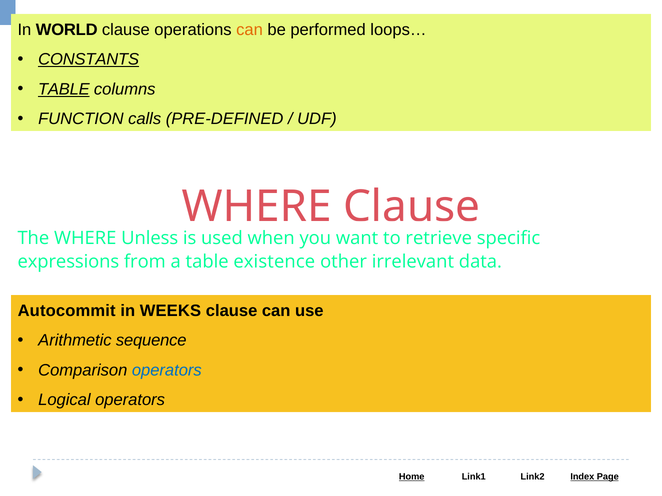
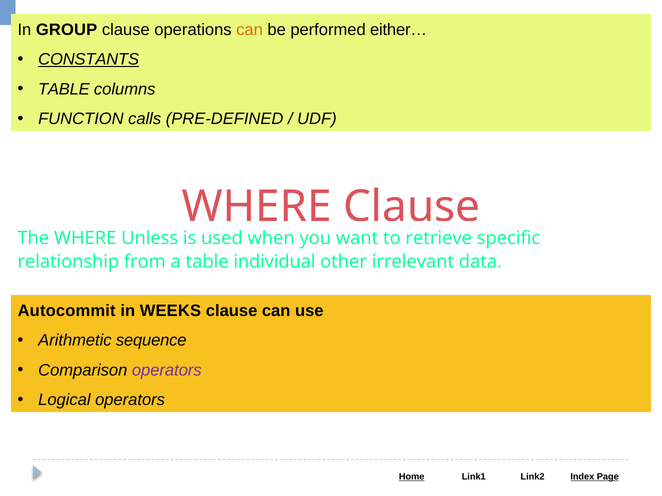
WORLD: WORLD -> GROUP (67, 30)
loops…: loops… -> either… (398, 30)
TABLE underline: present -> none (64, 89)
expressions: expressions -> relationship (68, 262)
existence: existence -> individual (274, 262)
operators colour: blue -> purple (167, 371)
